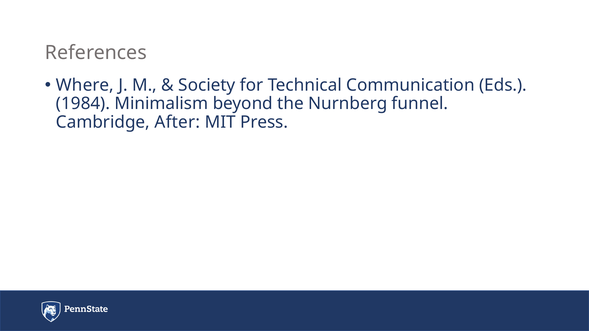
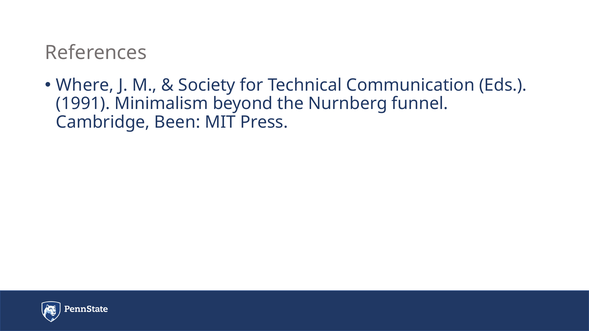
1984: 1984 -> 1991 (83, 104)
After: After -> Been (177, 122)
